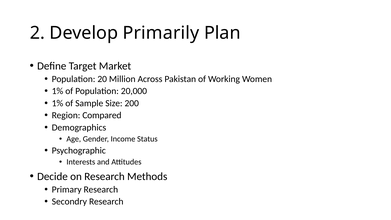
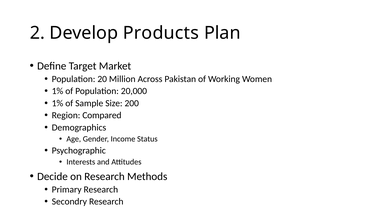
Primarily: Primarily -> Products (161, 33)
